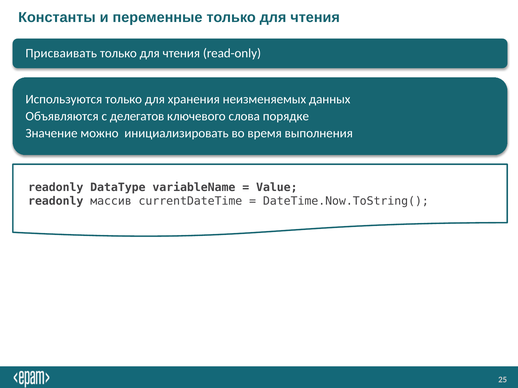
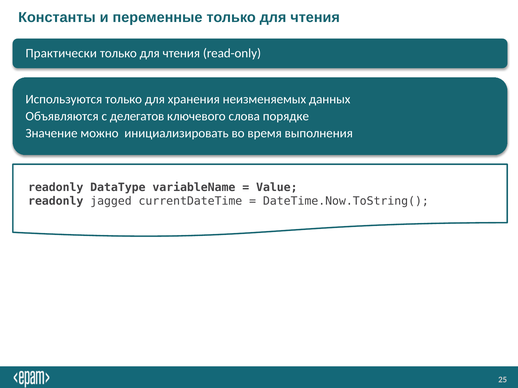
Присваивать: Присваивать -> Практически (61, 53)
массив: массив -> jagged (111, 201)
